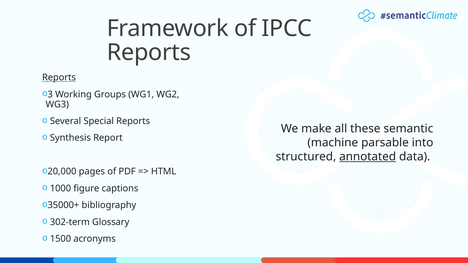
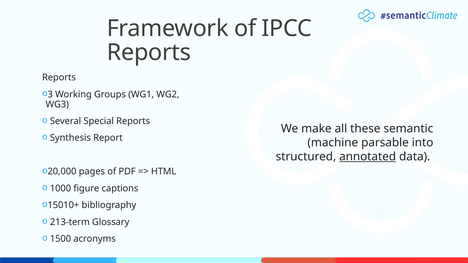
Reports underline: present -> none (59, 78)
35000+: 35000+ -> 15010+ (63, 205)
302-term: 302-term -> 213-term (70, 222)
